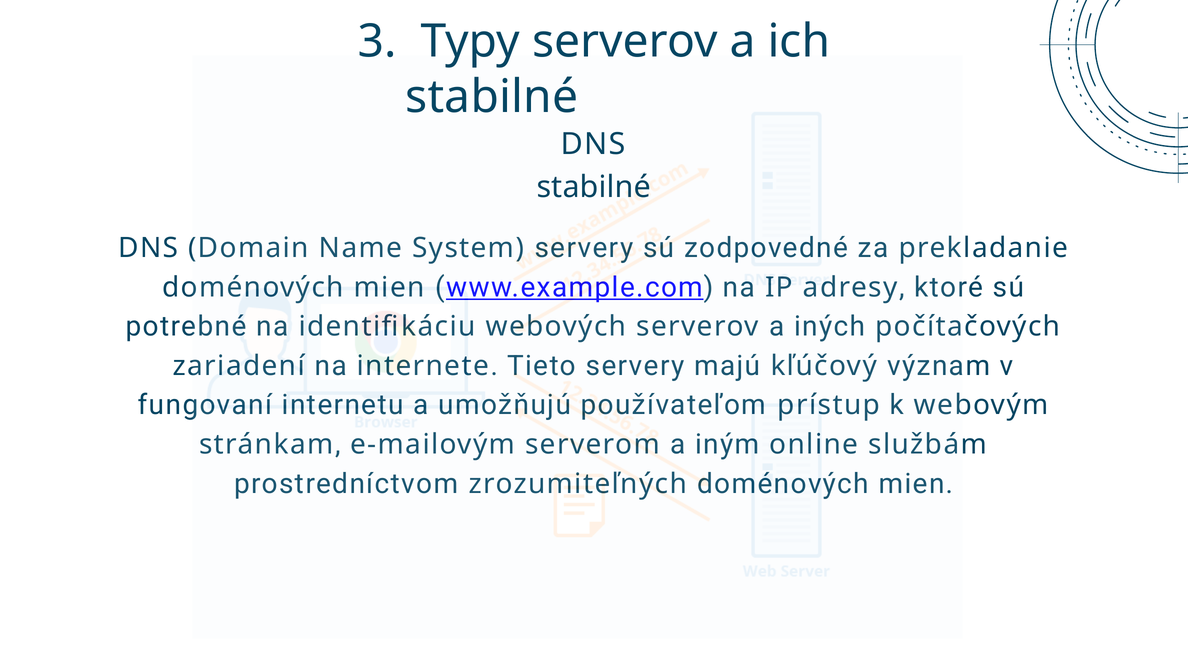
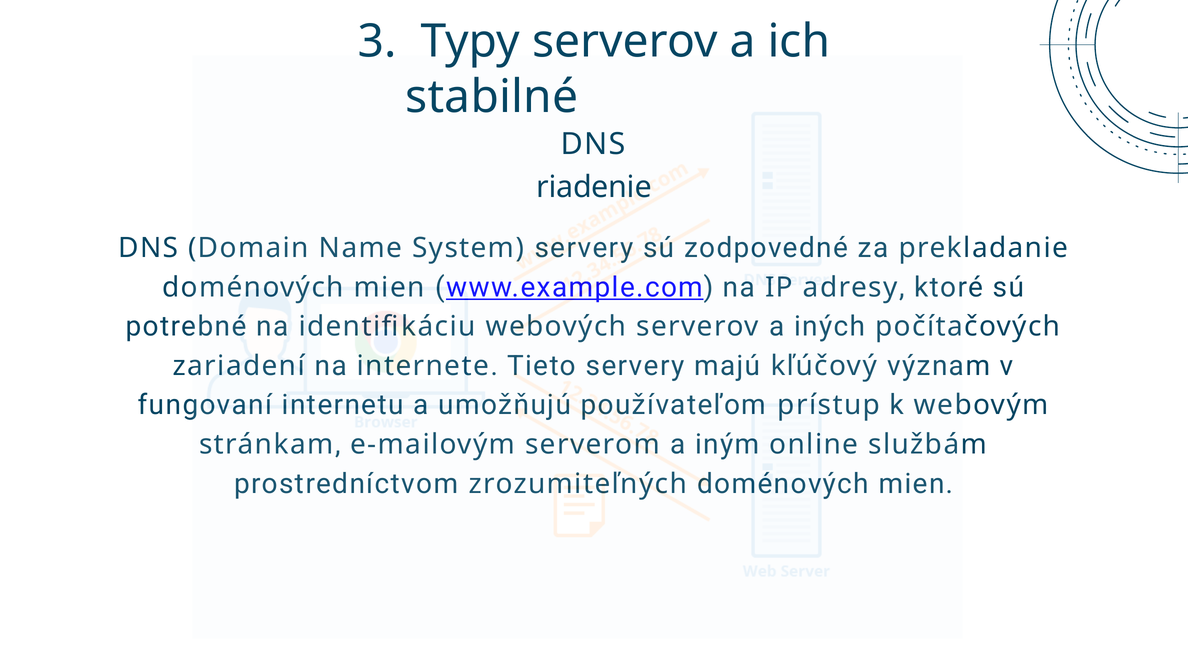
stabilné: stabilné -> riadenie (594, 187)
